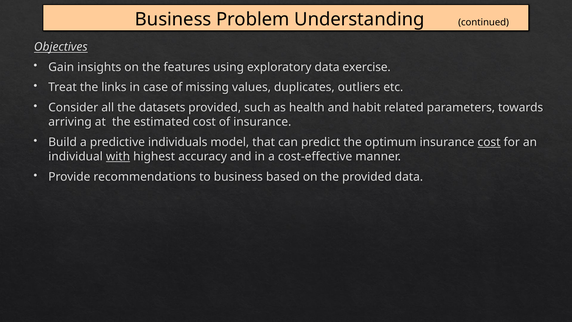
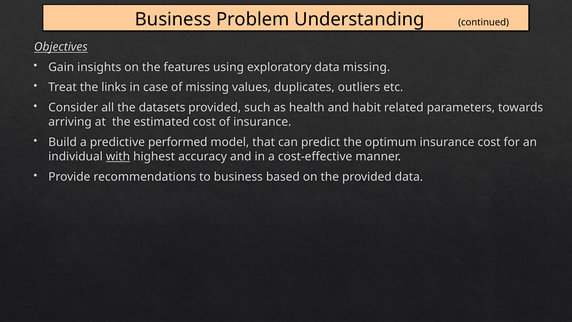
data exercise: exercise -> missing (366, 67)
individuals: individuals -> performed (178, 142)
cost underline: present -> none (489, 142)
